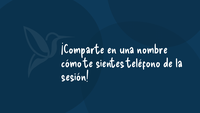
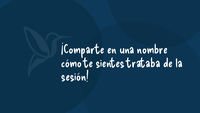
teléfono: teléfono -> trataba (144, 63)
